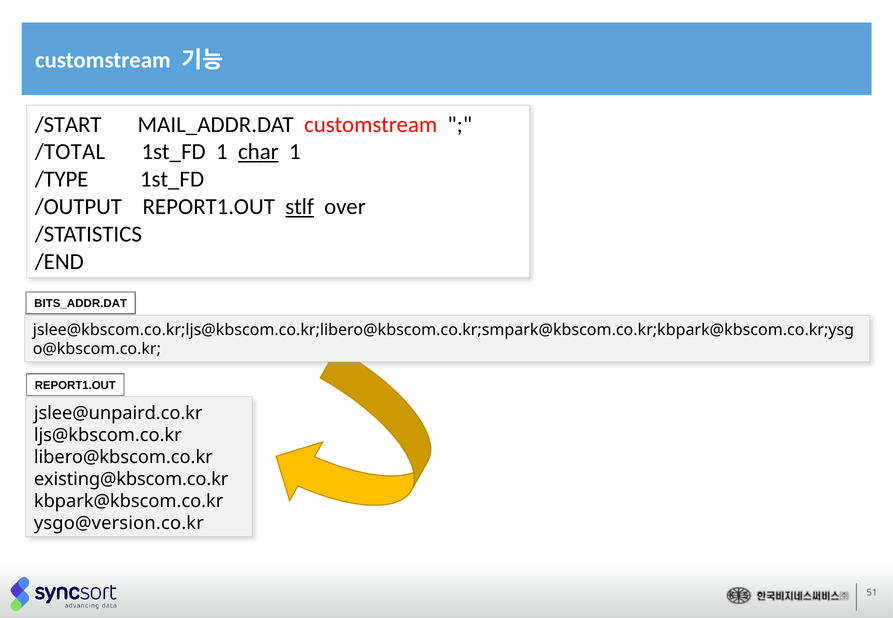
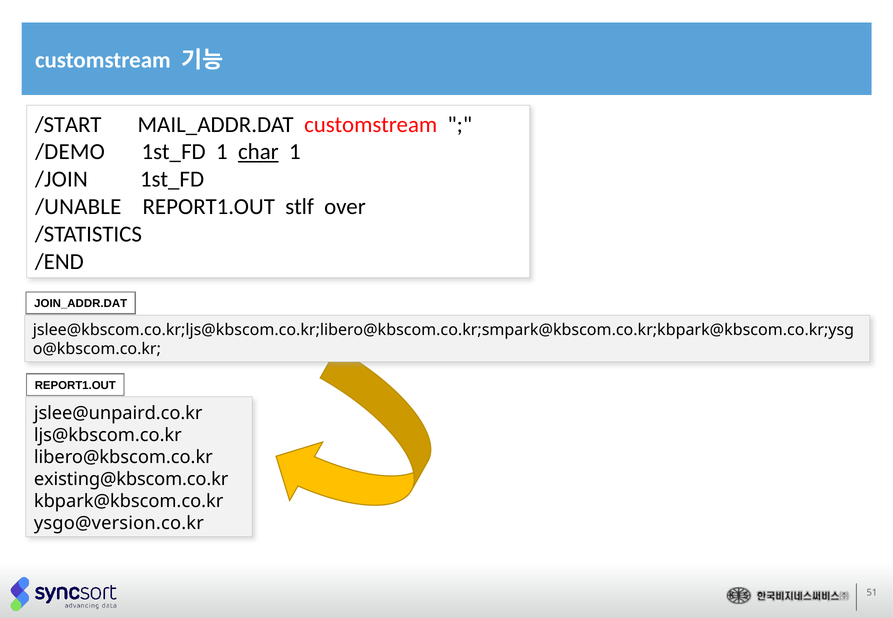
/TOTAL: /TOTAL -> /DEMO (70, 152)
/TYPE: /TYPE -> /JOIN (61, 179)
/OUTPUT: /OUTPUT -> /UNABLE (78, 207)
stlf underline: present -> none (300, 207)
BITS_ADDR.DAT: BITS_ADDR.DAT -> JOIN_ADDR.DAT (81, 304)
